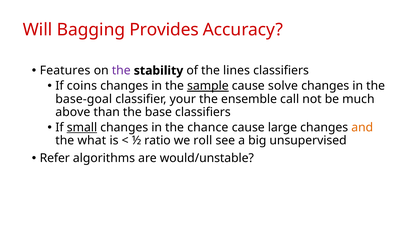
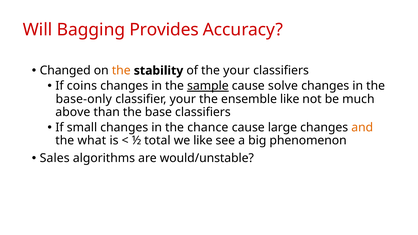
Features: Features -> Changed (65, 71)
the colour: purple -> orange (121, 71)
the lines: lines -> your (237, 71)
base-goal: base-goal -> base-only (84, 99)
ensemble call: call -> like (290, 99)
small underline: present -> none (82, 128)
ratio: ratio -> total (157, 141)
we roll: roll -> like (203, 141)
unsupervised: unsupervised -> phenomenon (308, 141)
Refer: Refer -> Sales (55, 158)
